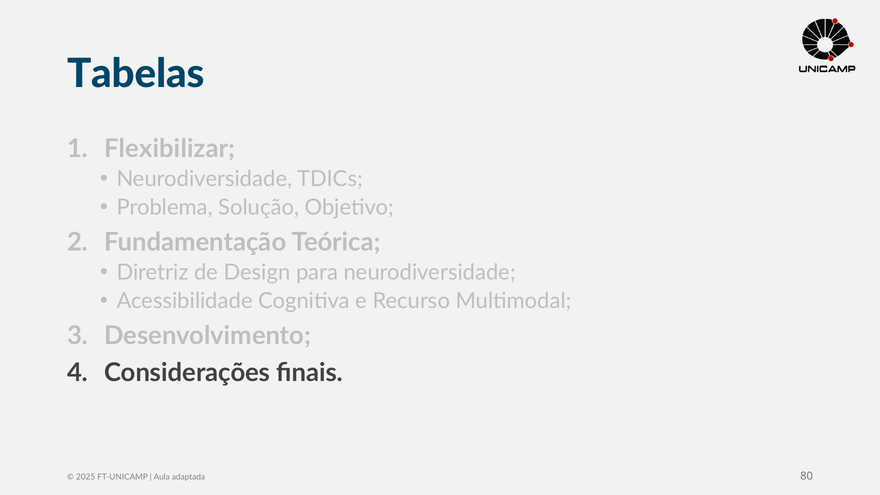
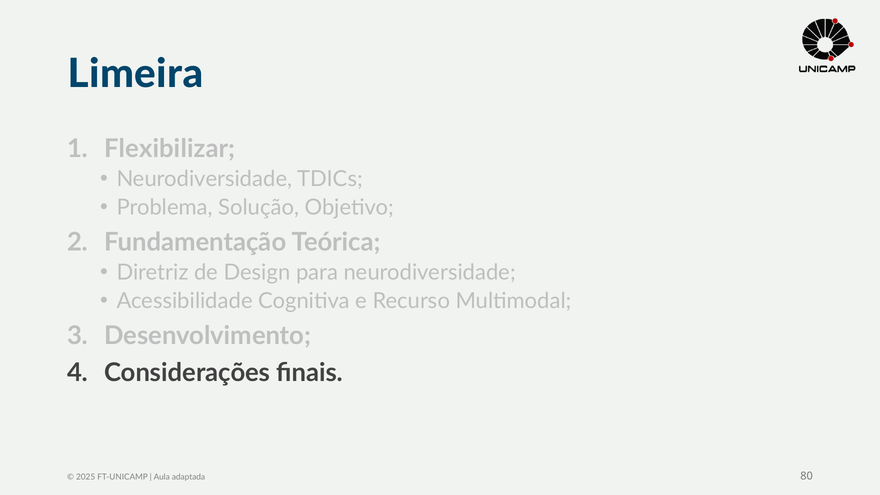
Tabelas: Tabelas -> Limeira (136, 74)
